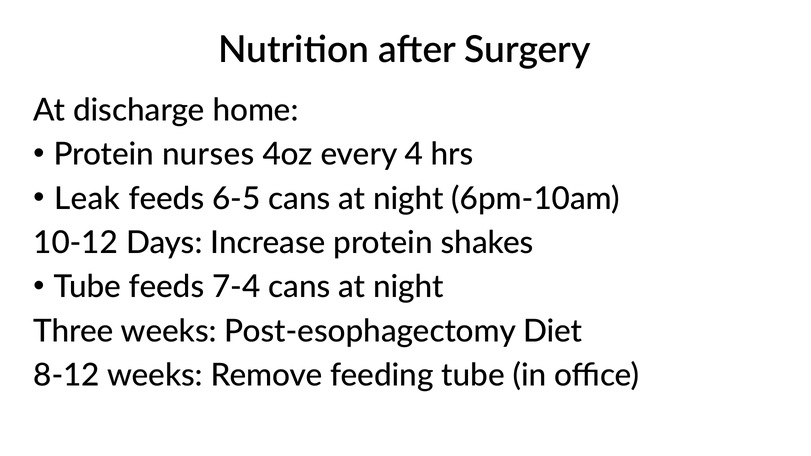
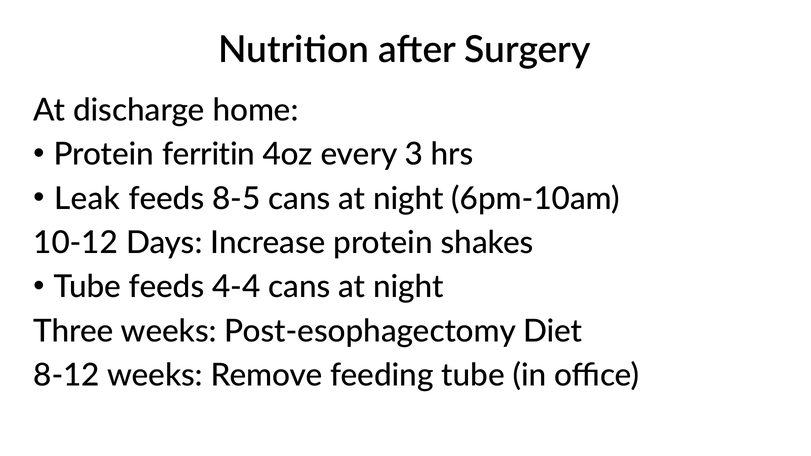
nurses: nurses -> ferritin (209, 155)
4: 4 -> 3 (414, 155)
6-5: 6-5 -> 8-5 (236, 199)
7-4: 7-4 -> 4-4 (236, 287)
